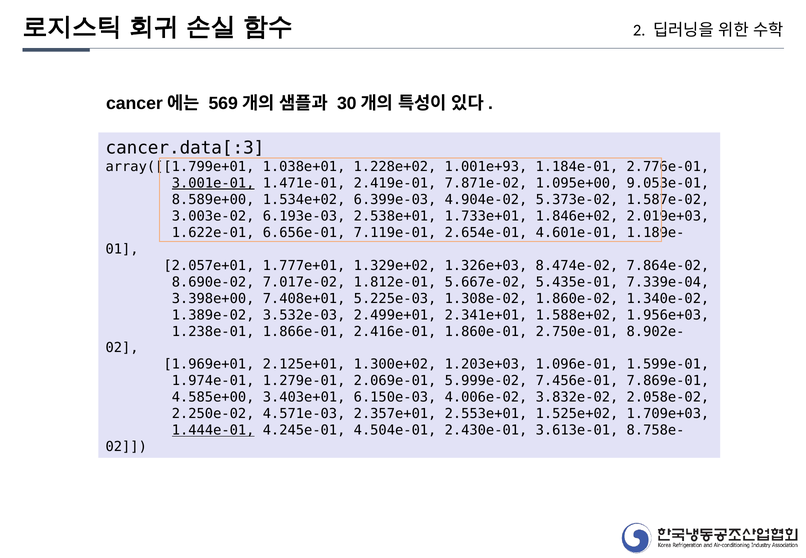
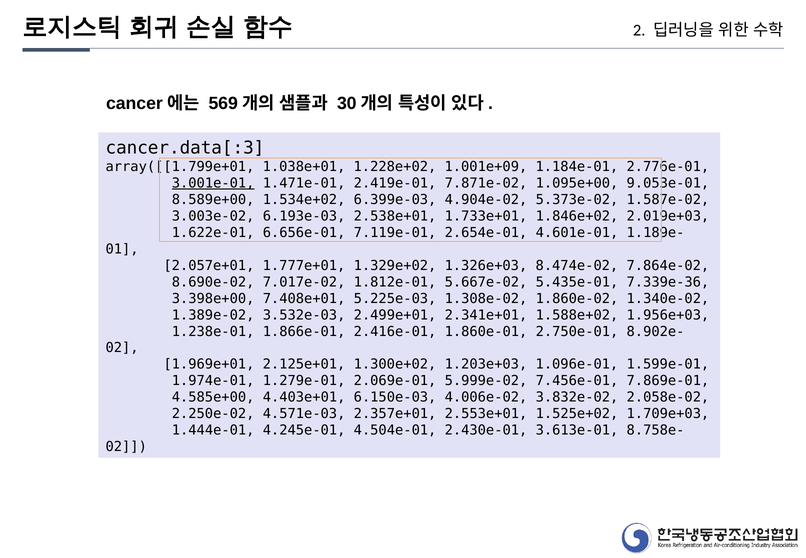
1.001e+93: 1.001e+93 -> 1.001e+09 (486, 167)
7.339e-04: 7.339e-04 -> 7.339e-36 (668, 282)
3.403e+01: 3.403e+01 -> 4.403e+01 (304, 397)
1.444e-01 underline: present -> none (213, 430)
